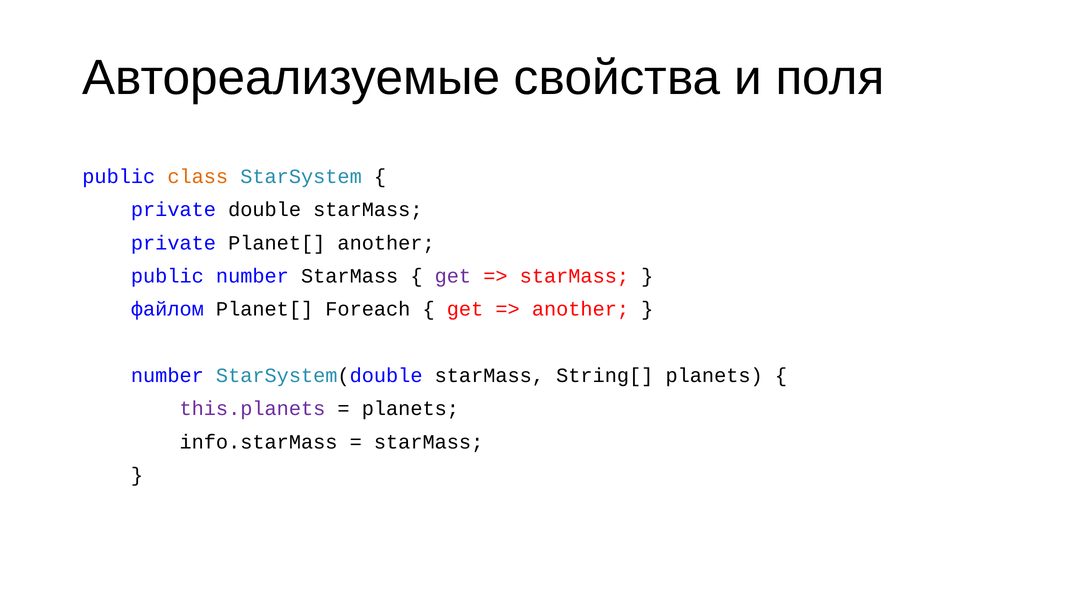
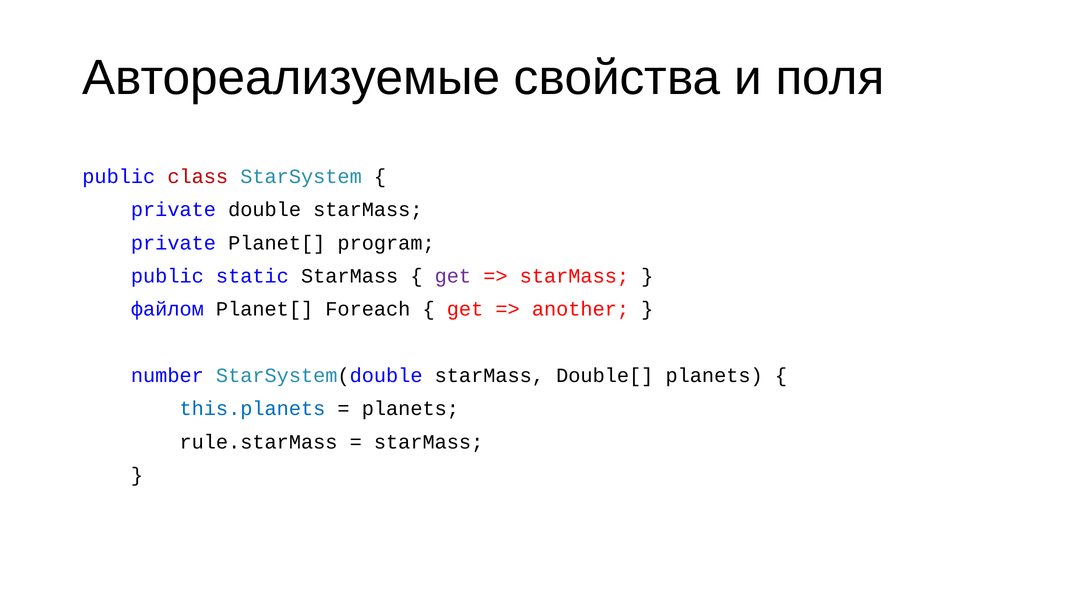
class colour: orange -> red (198, 176)
Planet[ another: another -> program (386, 243)
public number: number -> static (252, 276)
String[: String[ -> Double[ (605, 375)
this.planets colour: purple -> blue (252, 408)
info.starMass: info.starMass -> rule.starMass (259, 442)
